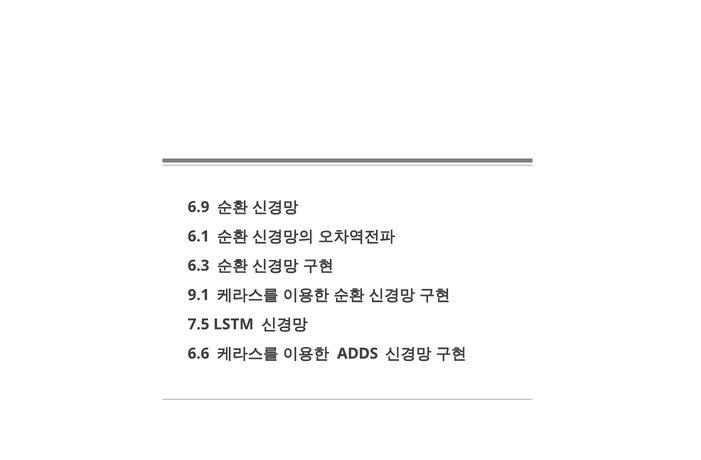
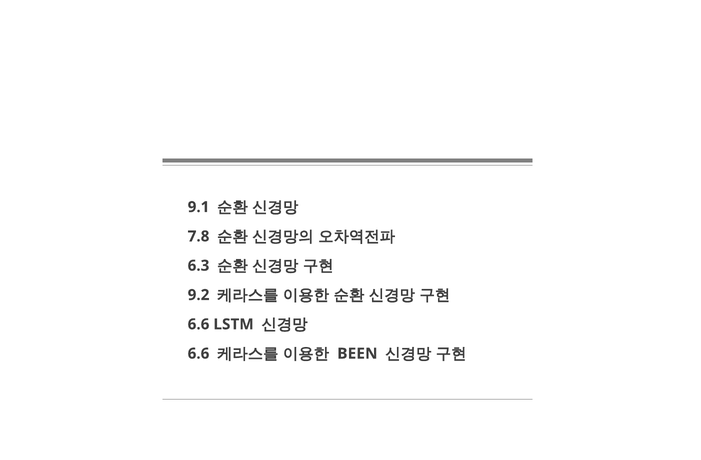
6.9: 6.9 -> 9.1 (199, 207)
6.1: 6.1 -> 7.8 (199, 237)
9.1: 9.1 -> 9.2 (199, 295)
7.5: 7.5 -> 6.6 (199, 325)
ADDS: ADDS -> BEEN (357, 354)
